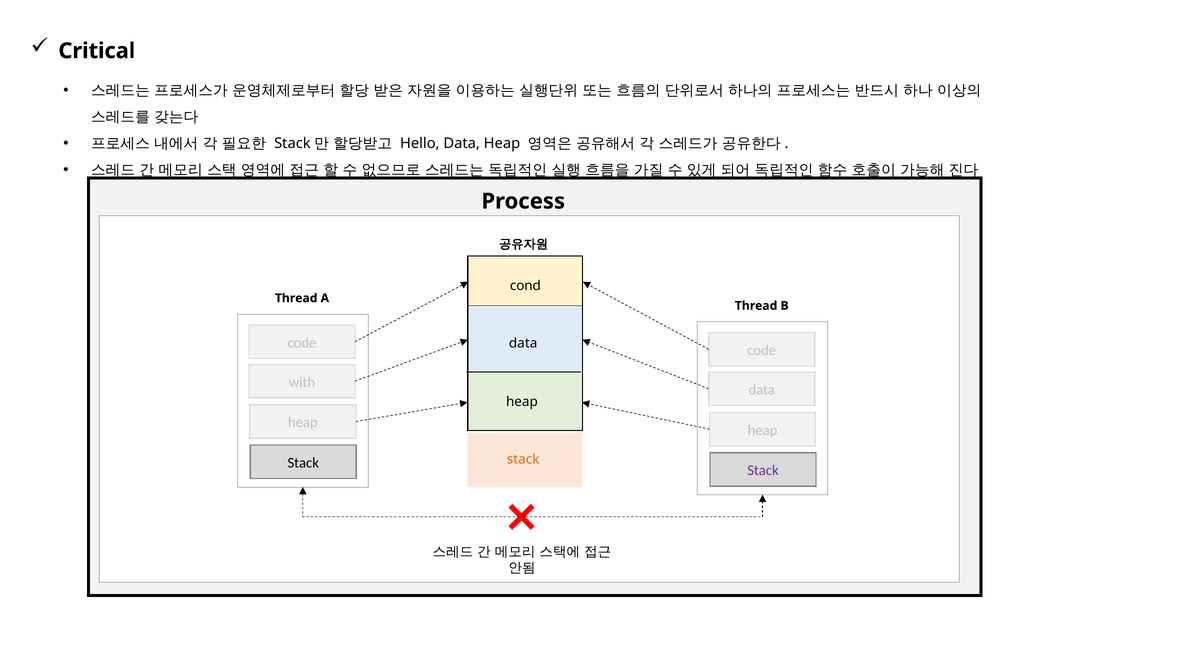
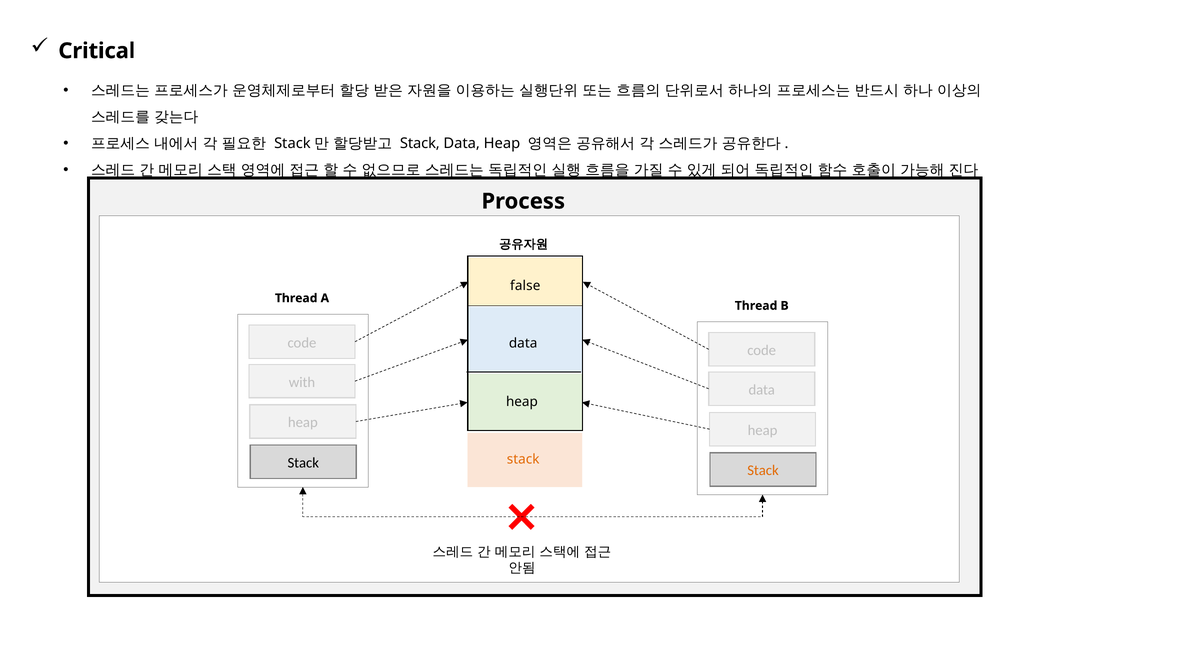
Hello: Hello -> Stack (420, 144)
cond: cond -> false (525, 286)
Stack colour: purple -> orange (763, 471)
